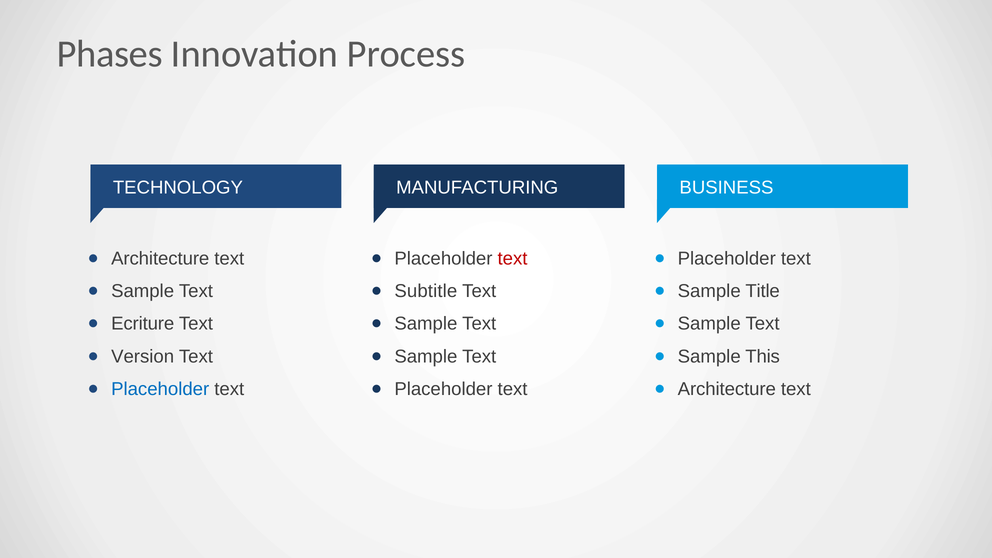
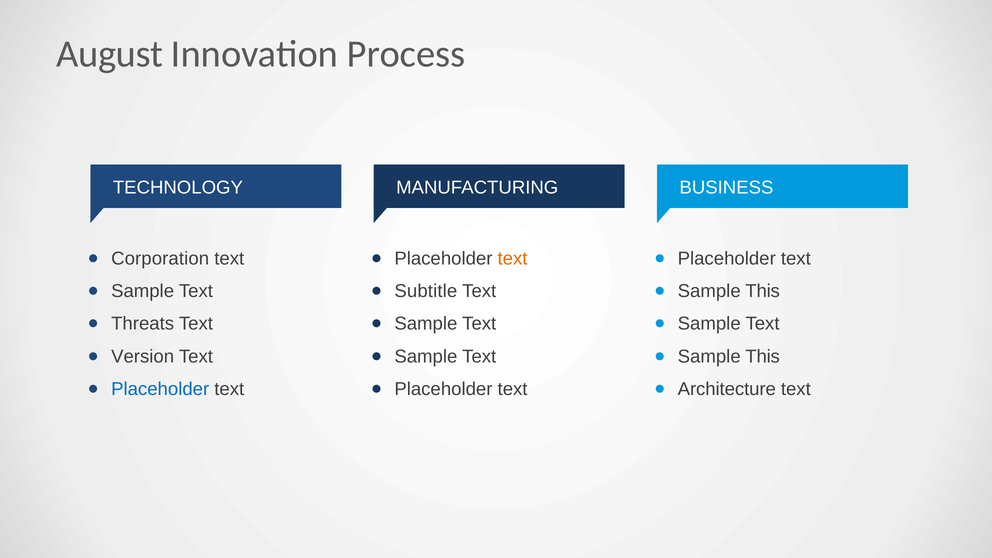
Phases: Phases -> August (110, 54)
Architecture: Architecture -> Corporation (160, 258)
text colour: red -> orange (513, 258)
Title: Title -> This (763, 291)
Ecriture: Ecriture -> Threats (143, 324)
